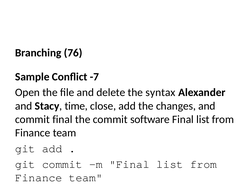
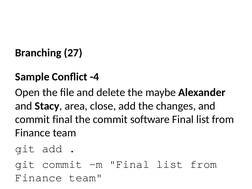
76: 76 -> 27 (73, 53)
-7: -7 -> -4 (94, 77)
syntax: syntax -> maybe (161, 92)
time: time -> area (76, 106)
